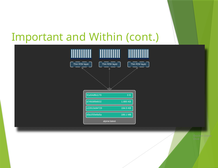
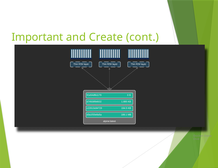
Within: Within -> Create (106, 37)
